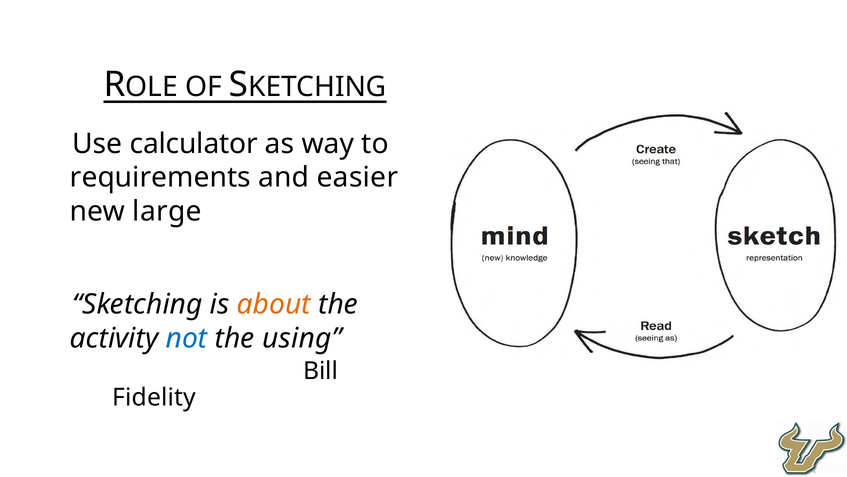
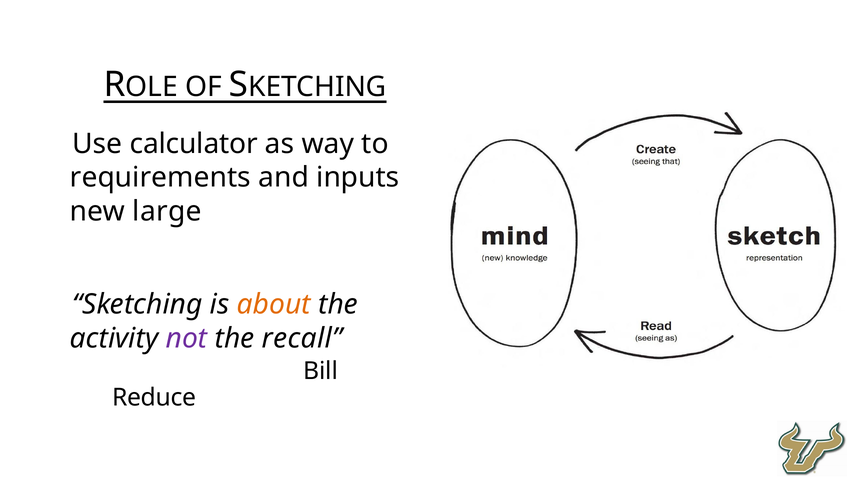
easier: easier -> inputs (358, 177)
not colour: blue -> purple (187, 338)
using: using -> recall (302, 338)
Fidelity: Fidelity -> Reduce (154, 397)
